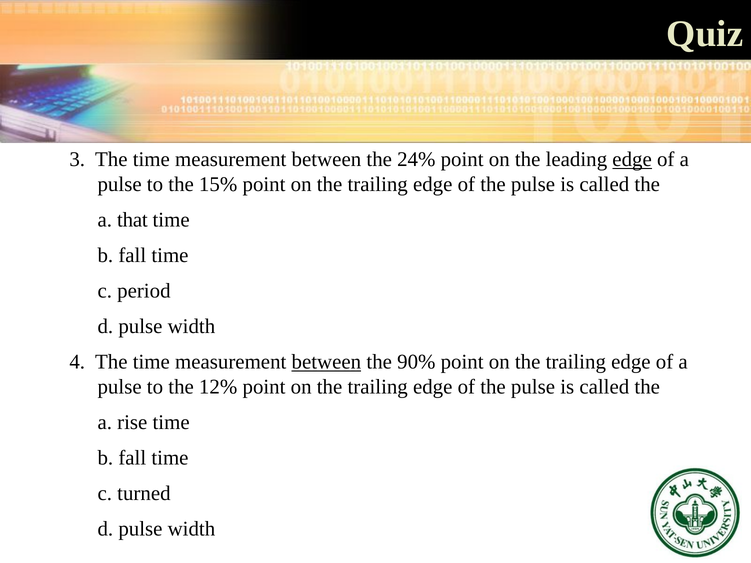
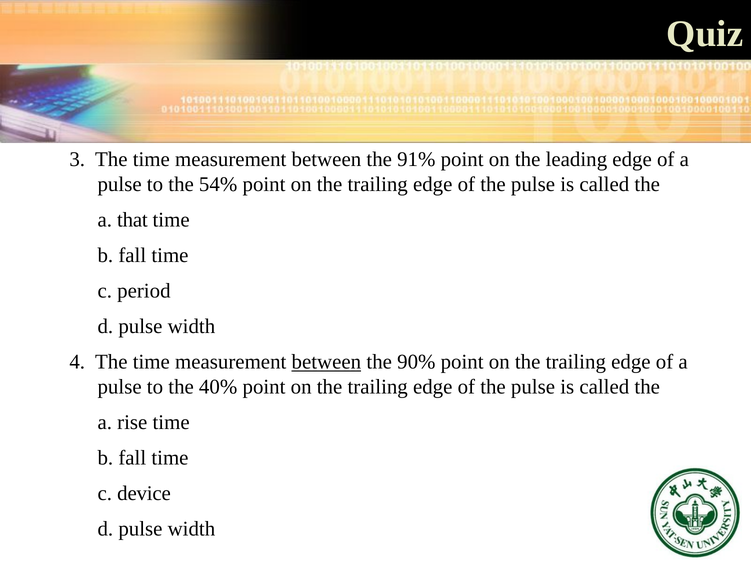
24%: 24% -> 91% (416, 160)
edge underline: present -> none (632, 160)
15%: 15% -> 54% (218, 185)
12%: 12% -> 40% (218, 387)
turned: turned -> device (144, 494)
